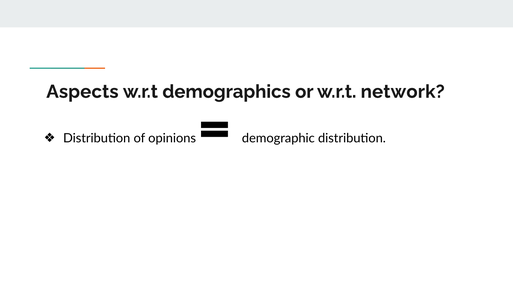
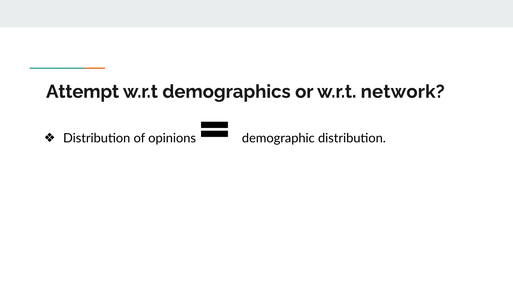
Aspects: Aspects -> Attempt (83, 92)
